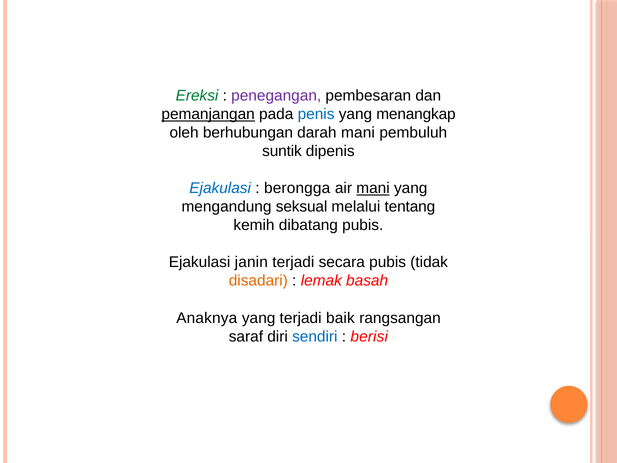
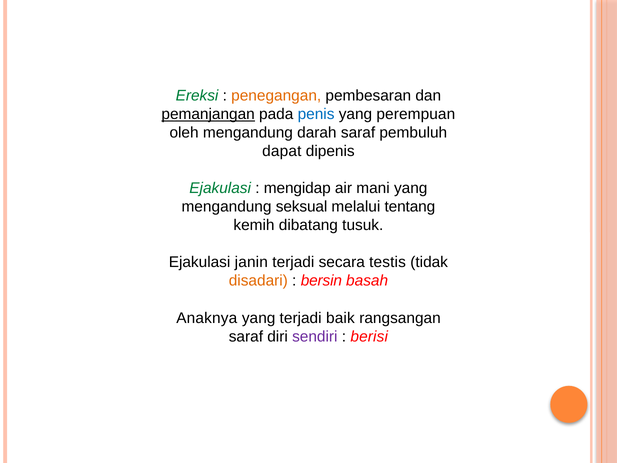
penegangan colour: purple -> orange (276, 96)
menangkap: menangkap -> perempuan (416, 114)
oleh berhubungan: berhubungan -> mengandung (248, 133)
darah mani: mani -> saraf (358, 133)
suntik: suntik -> dapat (282, 151)
Ejakulasi colour: blue -> green (220, 188)
berongga: berongga -> mengidap (297, 188)
mani underline: present -> none (373, 188)
dibatang pubis: pubis -> tusuk (363, 225)
secara pubis: pubis -> testis (388, 262)
lemak: lemak -> bersin (321, 281)
sendiri colour: blue -> purple (315, 336)
